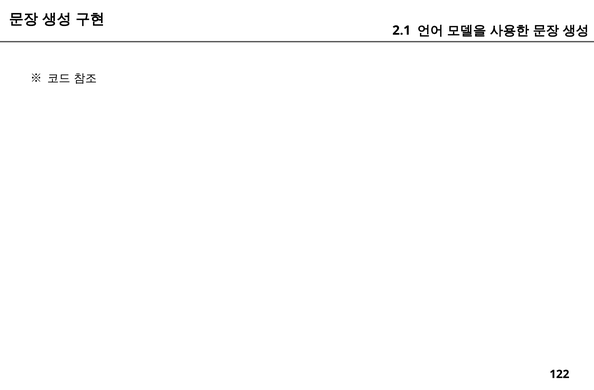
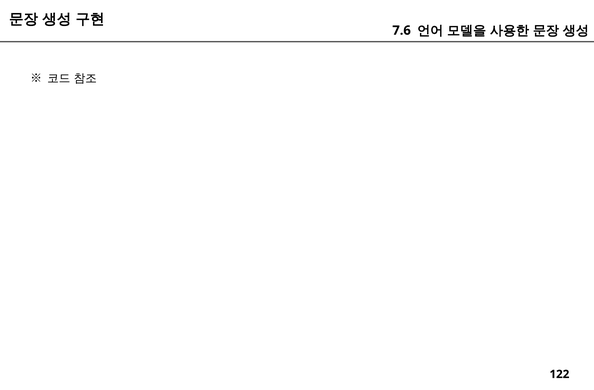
2.1: 2.1 -> 7.6 (402, 30)
